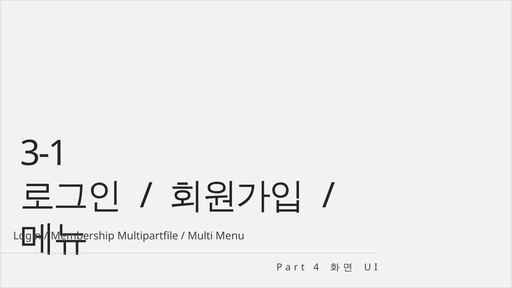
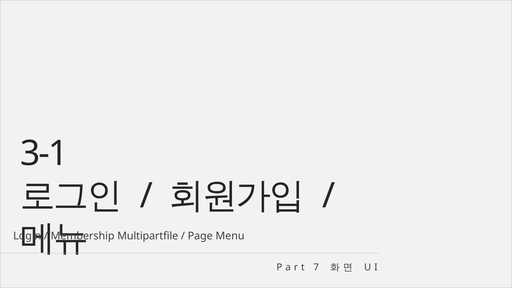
Multi: Multi -> Page (200, 236)
4: 4 -> 7 (316, 267)
